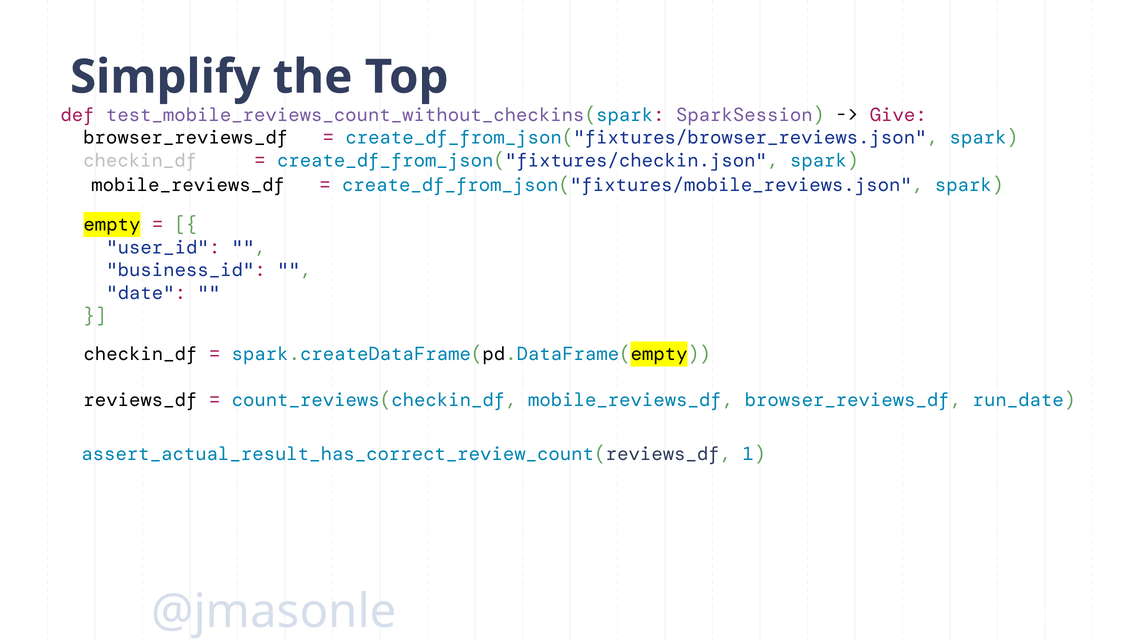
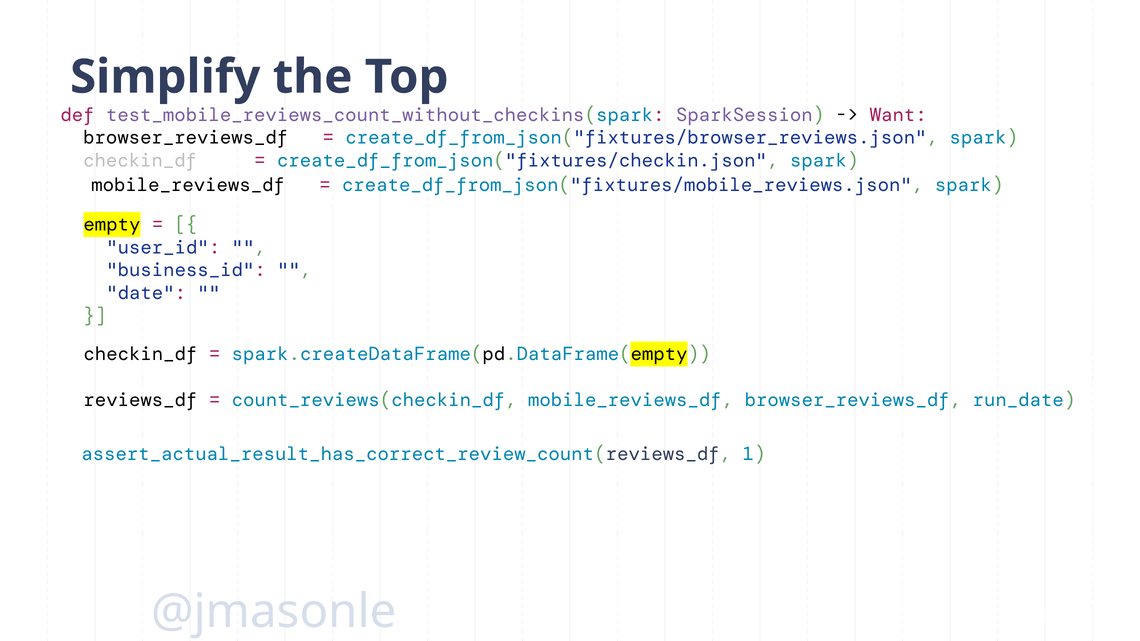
Give: Give -> Want (898, 115)
